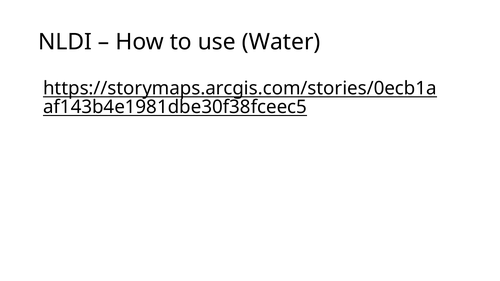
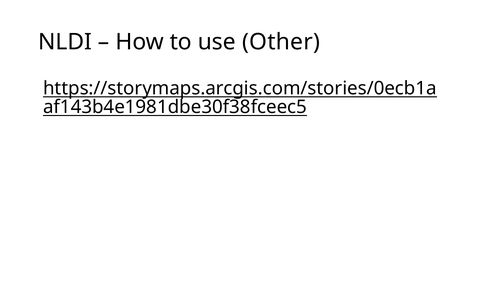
Water: Water -> Other (281, 42)
